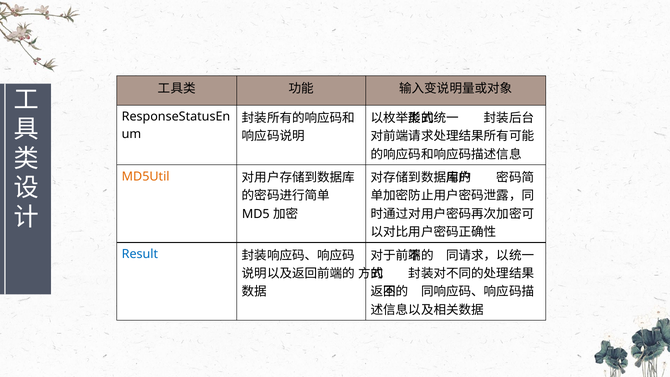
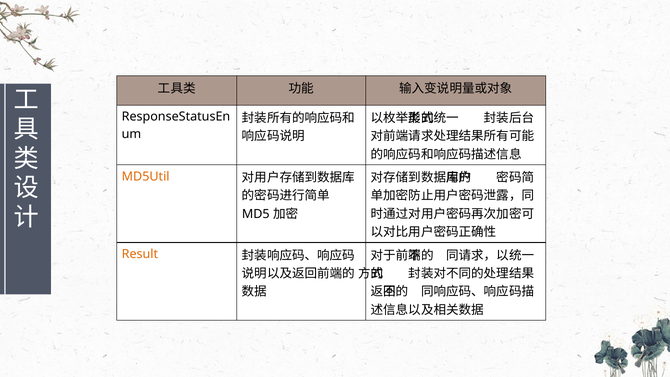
Result colour: blue -> orange (140, 254)
